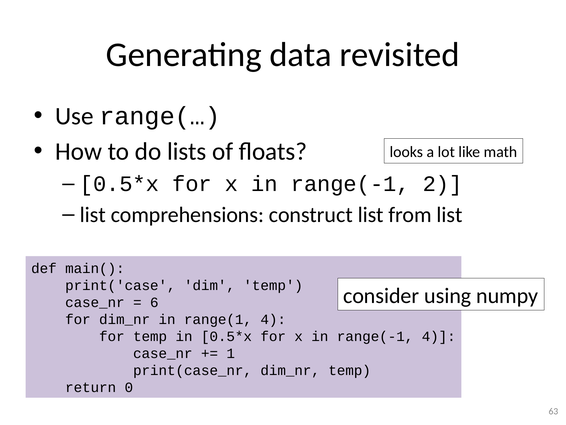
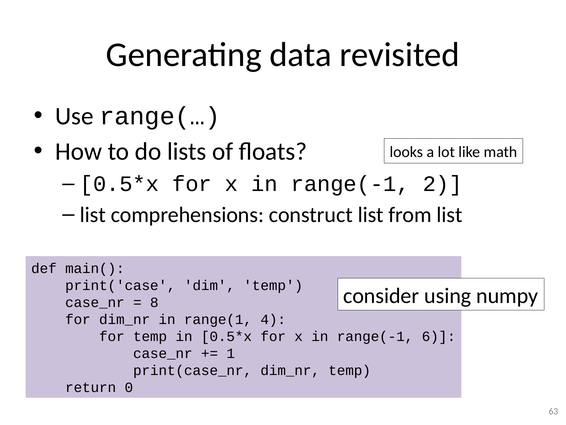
6: 6 -> 8 (154, 302)
range(-1 4: 4 -> 6 (439, 336)
